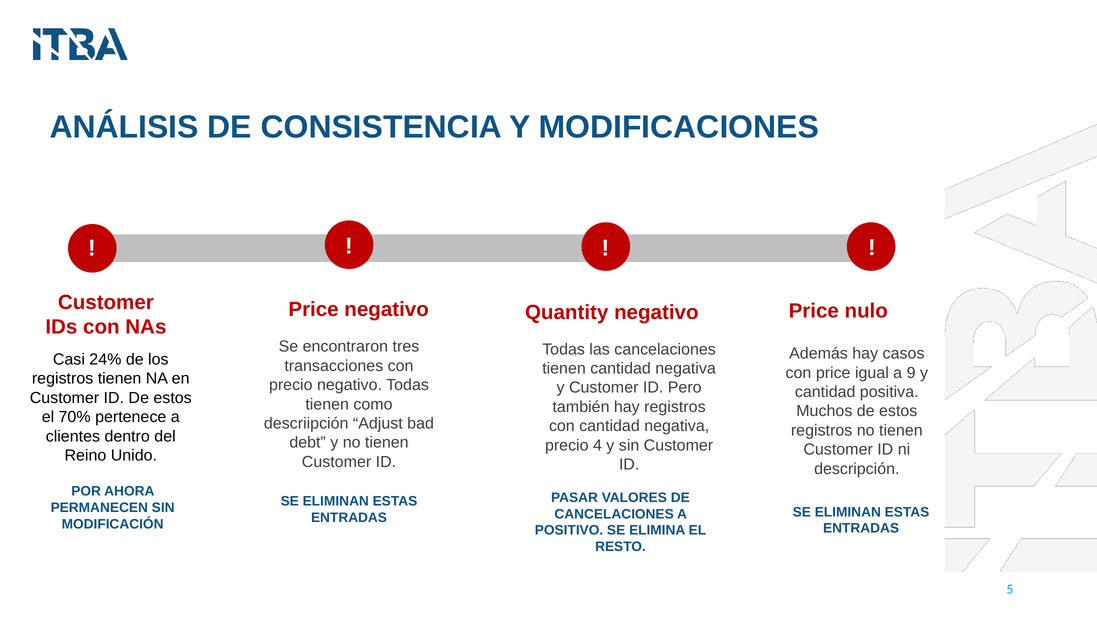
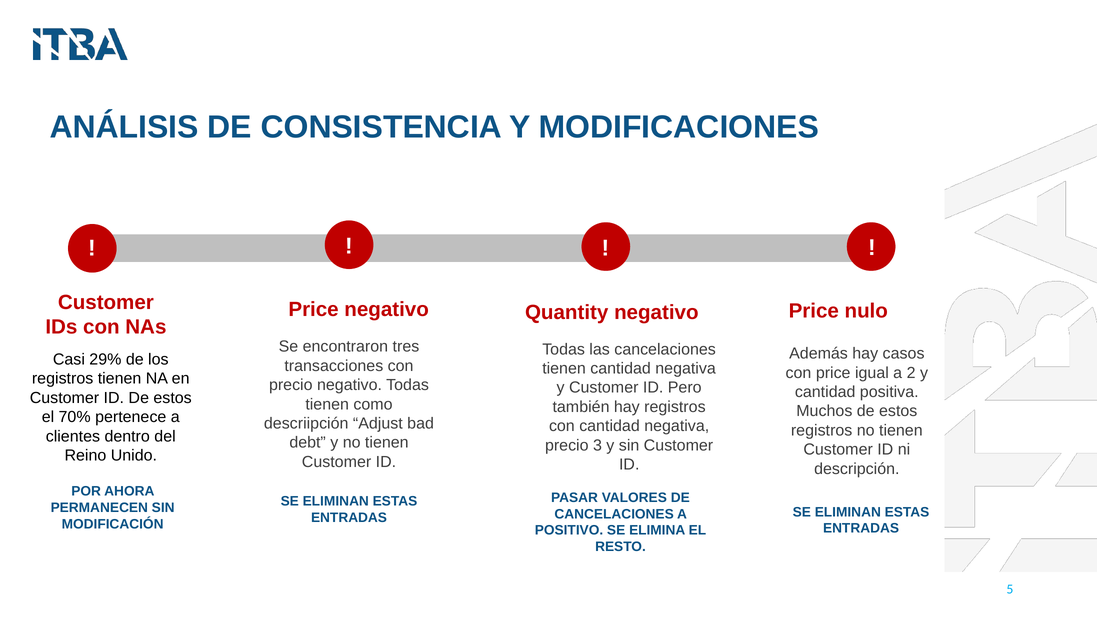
24%: 24% -> 29% (105, 359)
9: 9 -> 2 (911, 373)
4: 4 -> 3 (598, 445)
